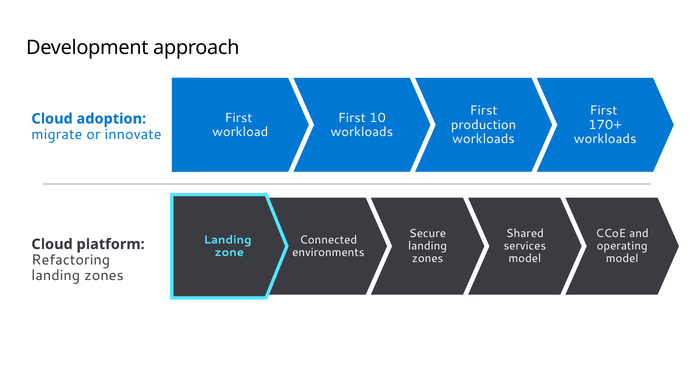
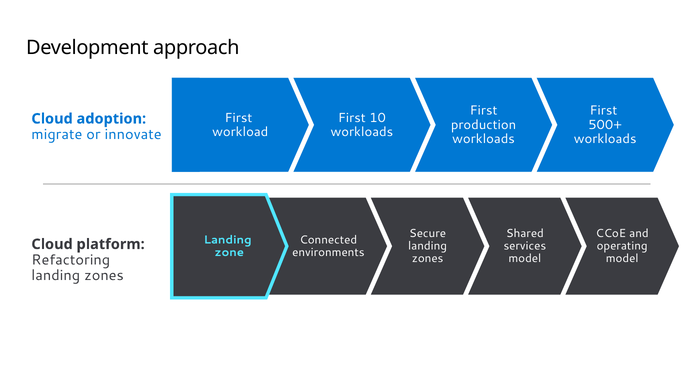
170+: 170+ -> 500+ (605, 125)
